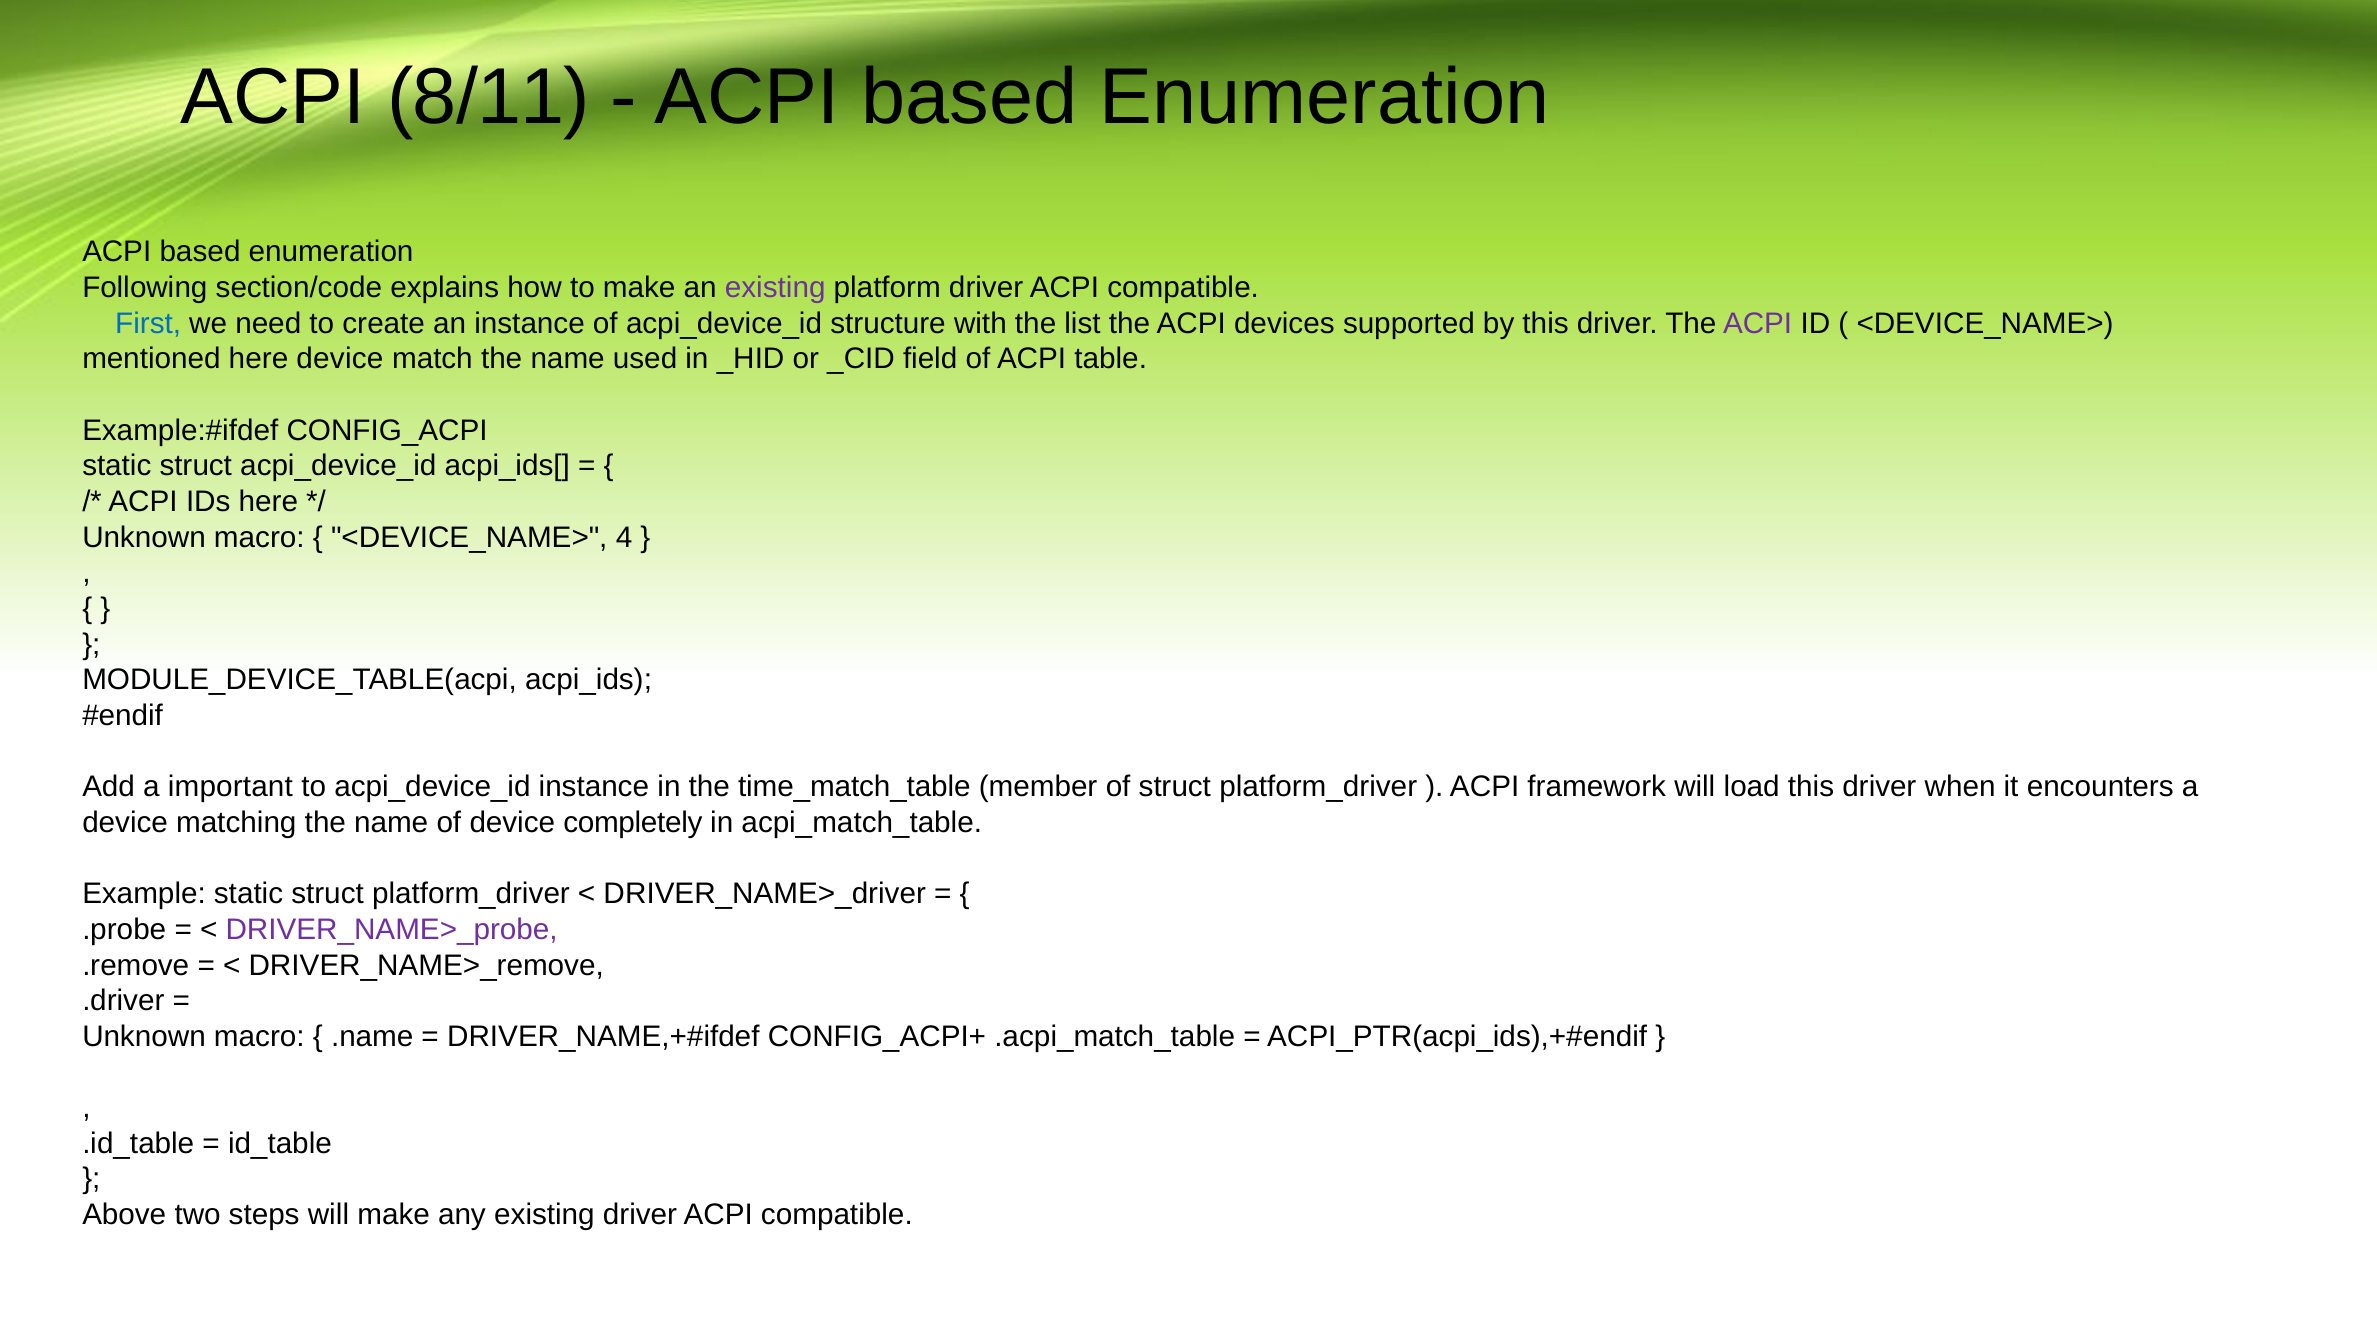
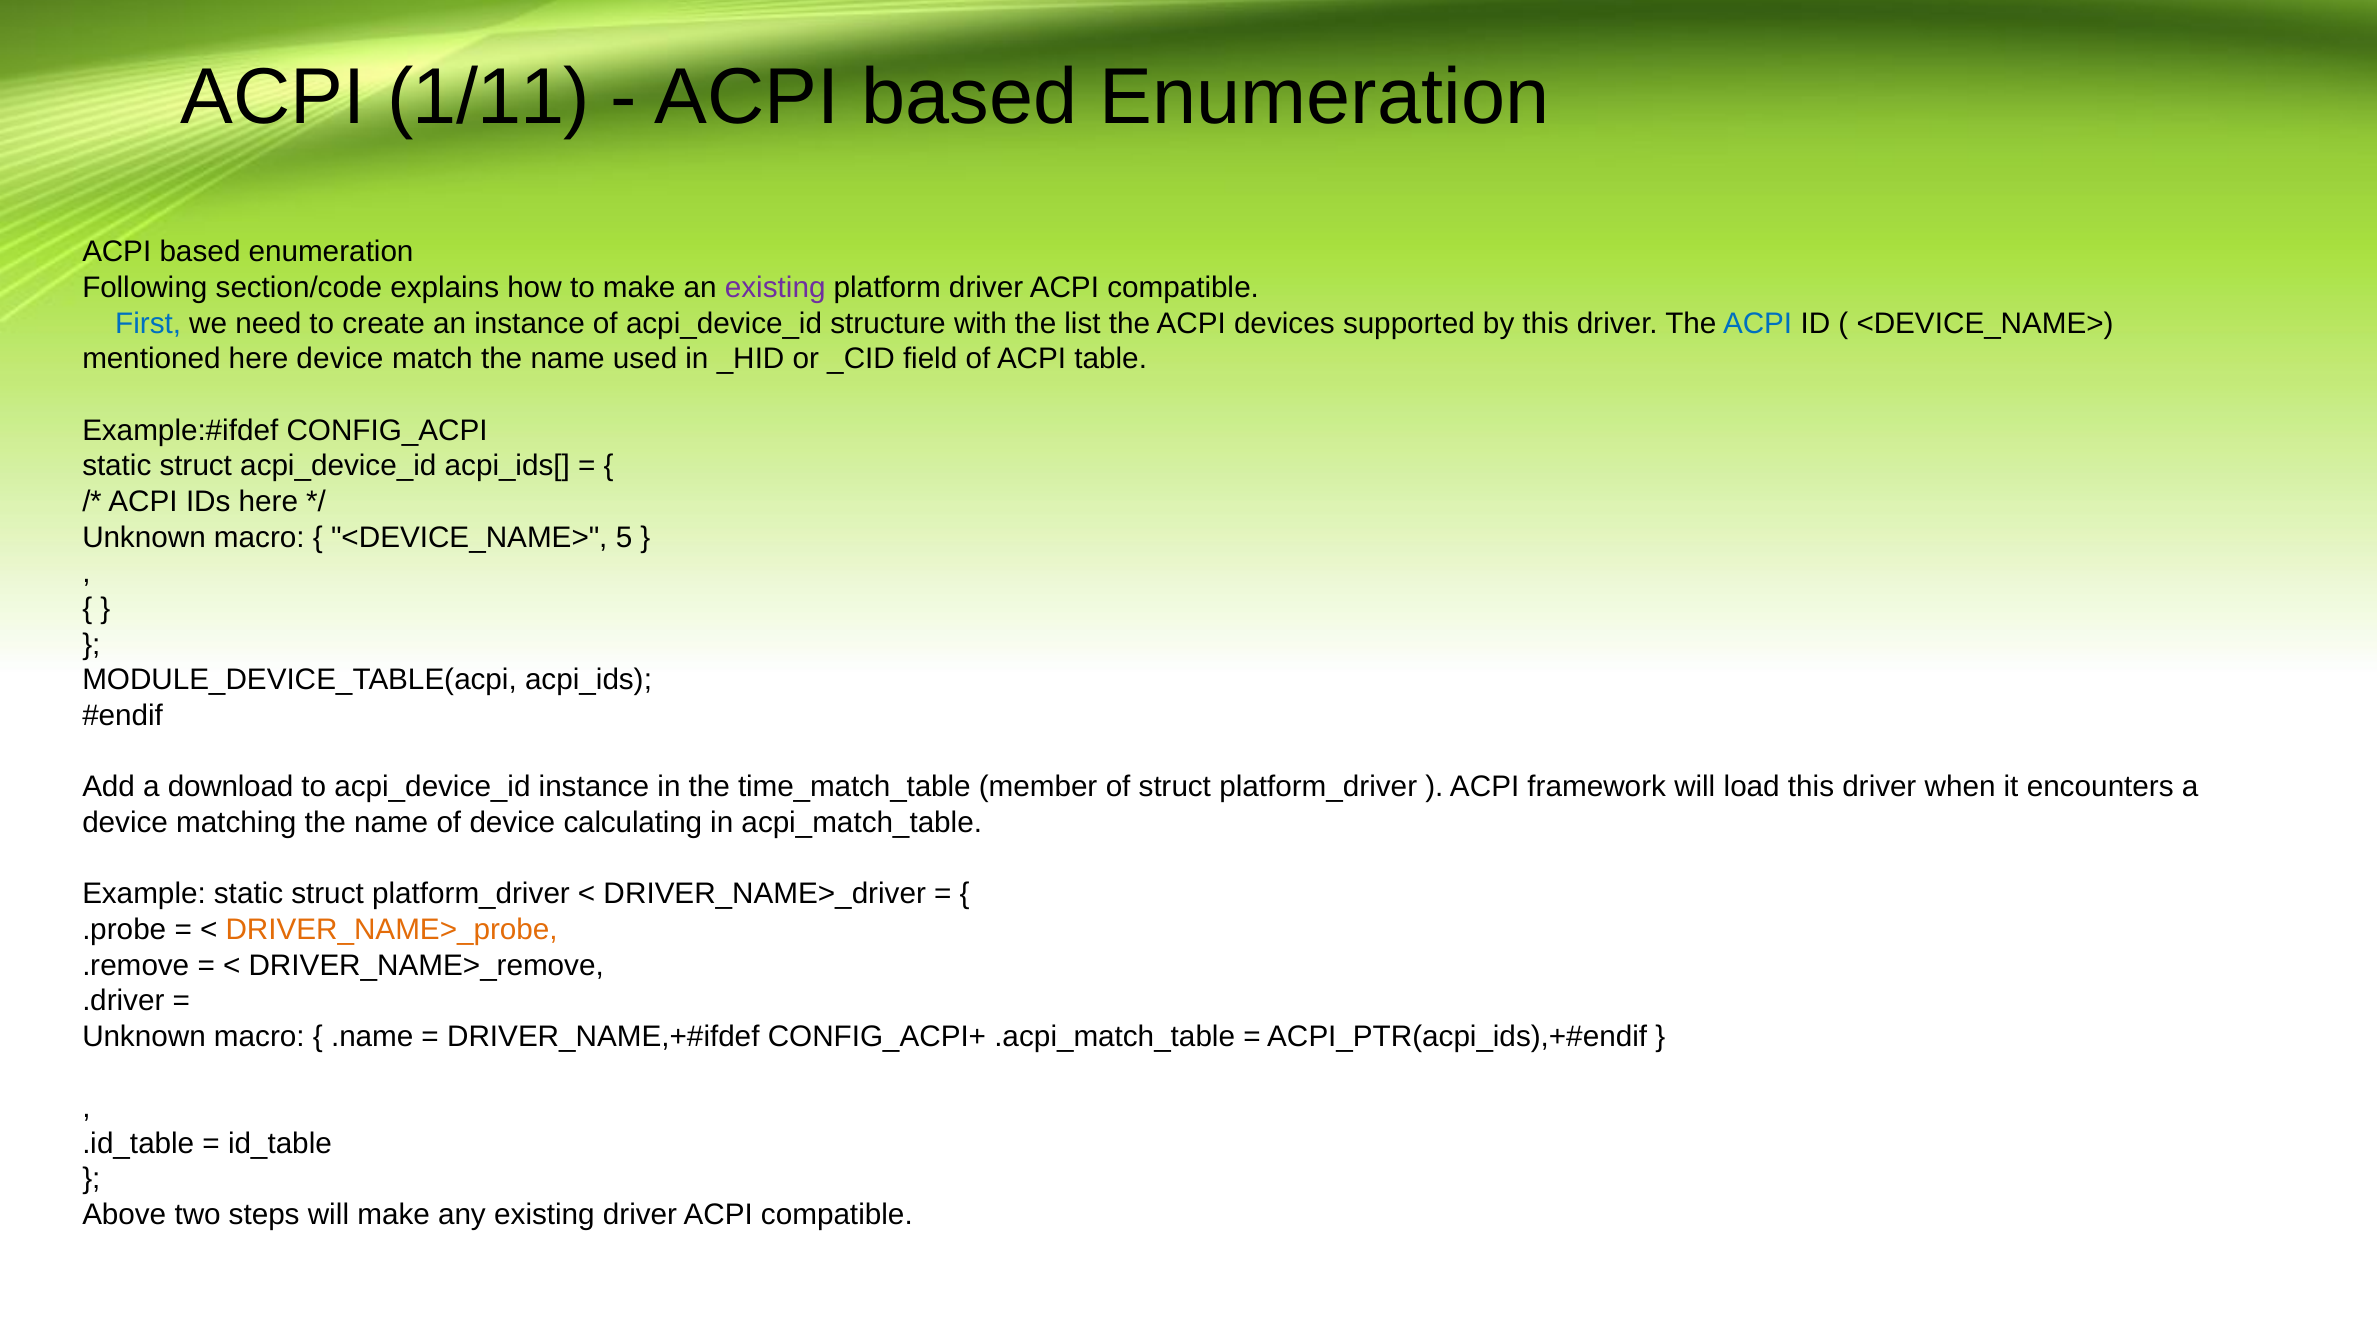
8/11: 8/11 -> 1/11 (489, 97)
ACPI colour: purple -> blue (1758, 324)
4: 4 -> 5 (624, 537)
important: important -> download (231, 787)
completely: completely -> calculating (633, 823)
DRIVER_NAME>_probe colour: purple -> orange (392, 930)
